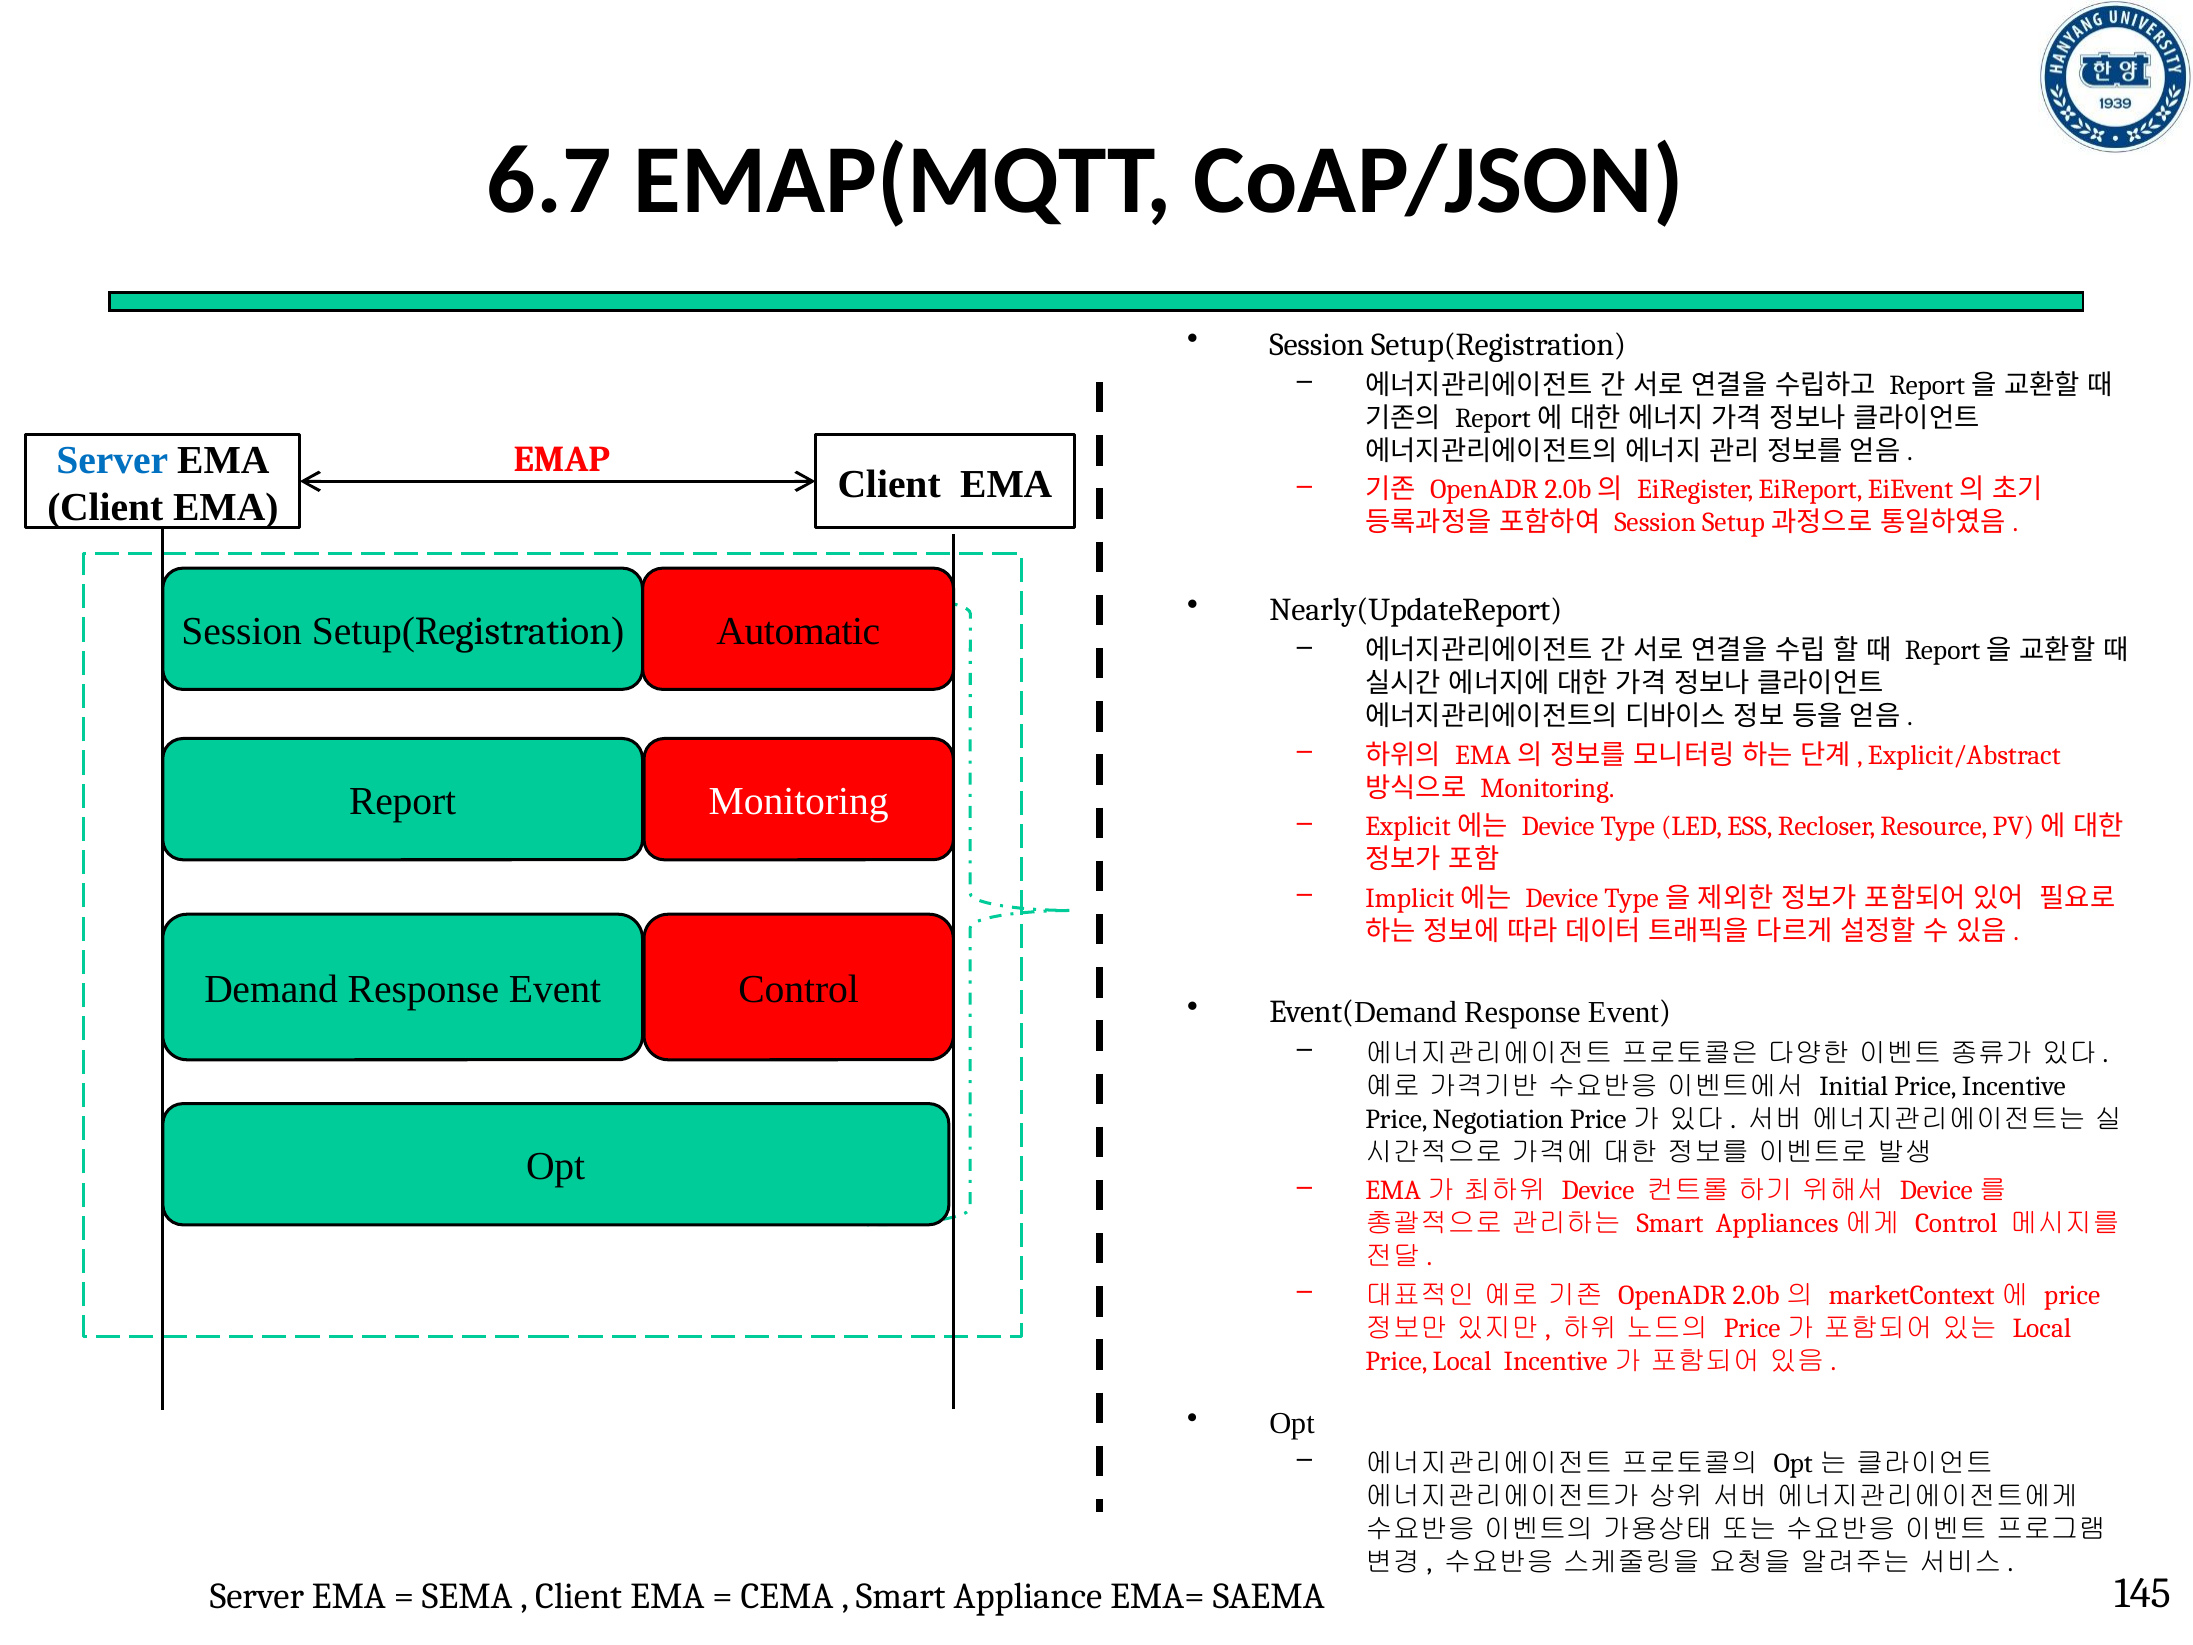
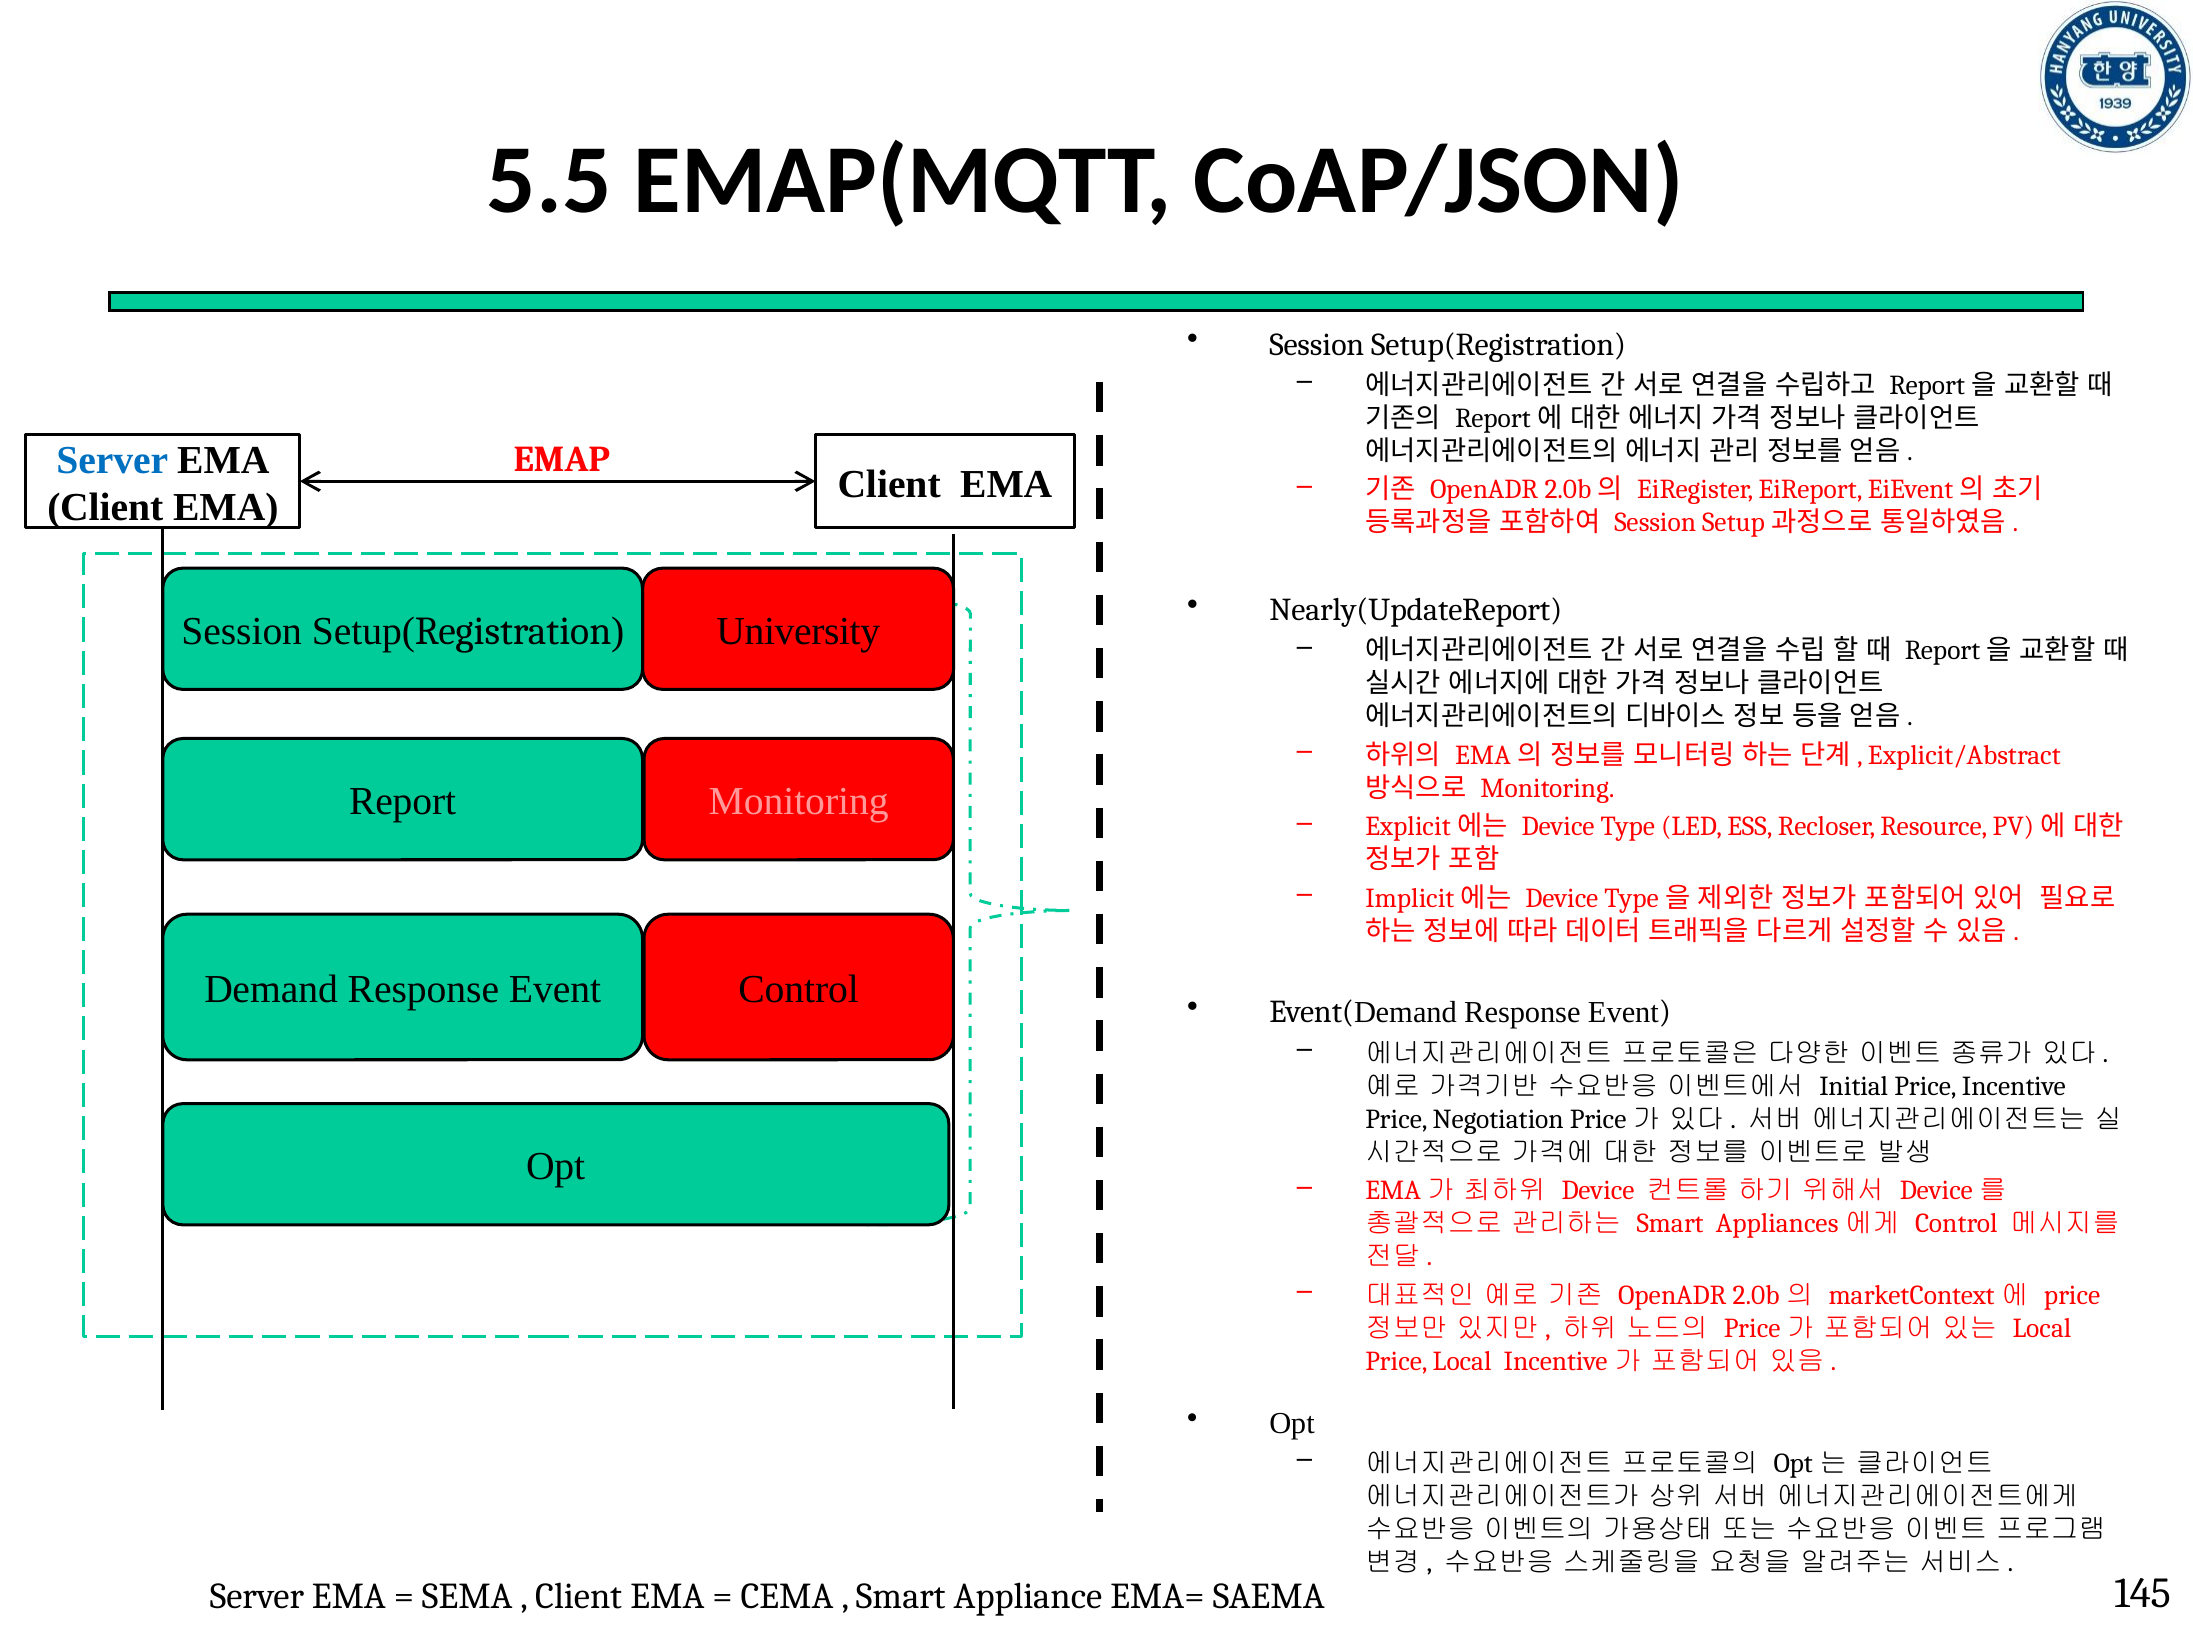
6.7: 6.7 -> 5.5 (549, 180)
Automatic: Automatic -> University (798, 631)
Monitoring colour: white -> pink (799, 802)
